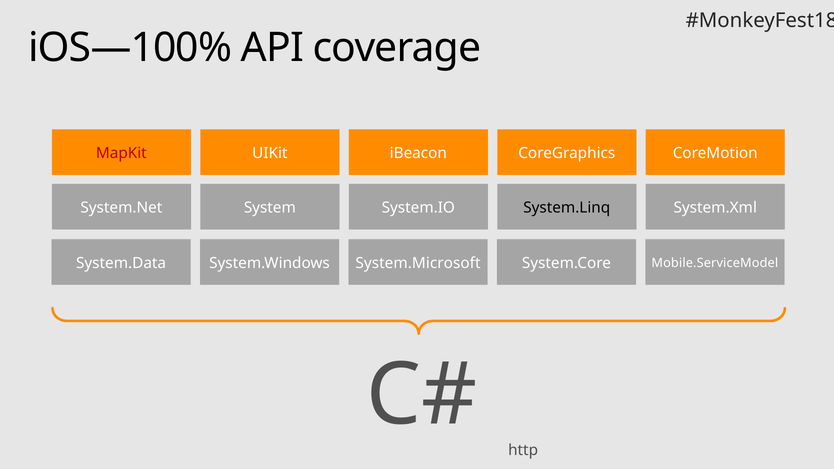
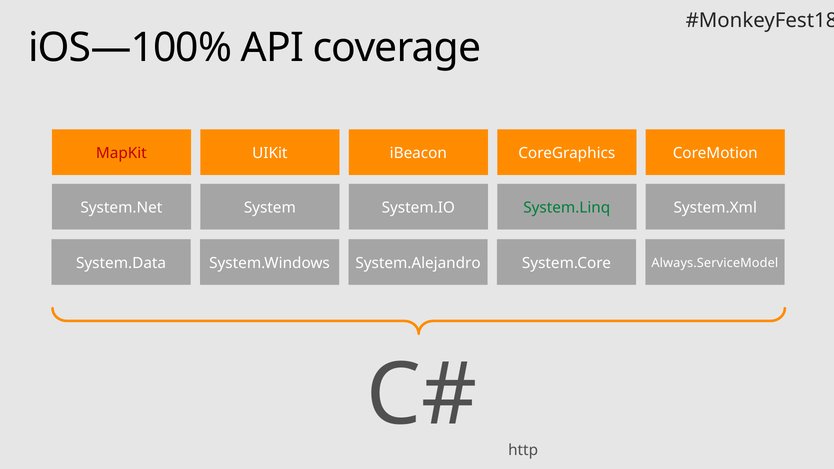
System.Linq colour: black -> green (567, 208)
System.Microsoft: System.Microsoft -> System.Alejandro (418, 263)
Mobile.ServiceModel: Mobile.ServiceModel -> Always.ServiceModel (715, 263)
